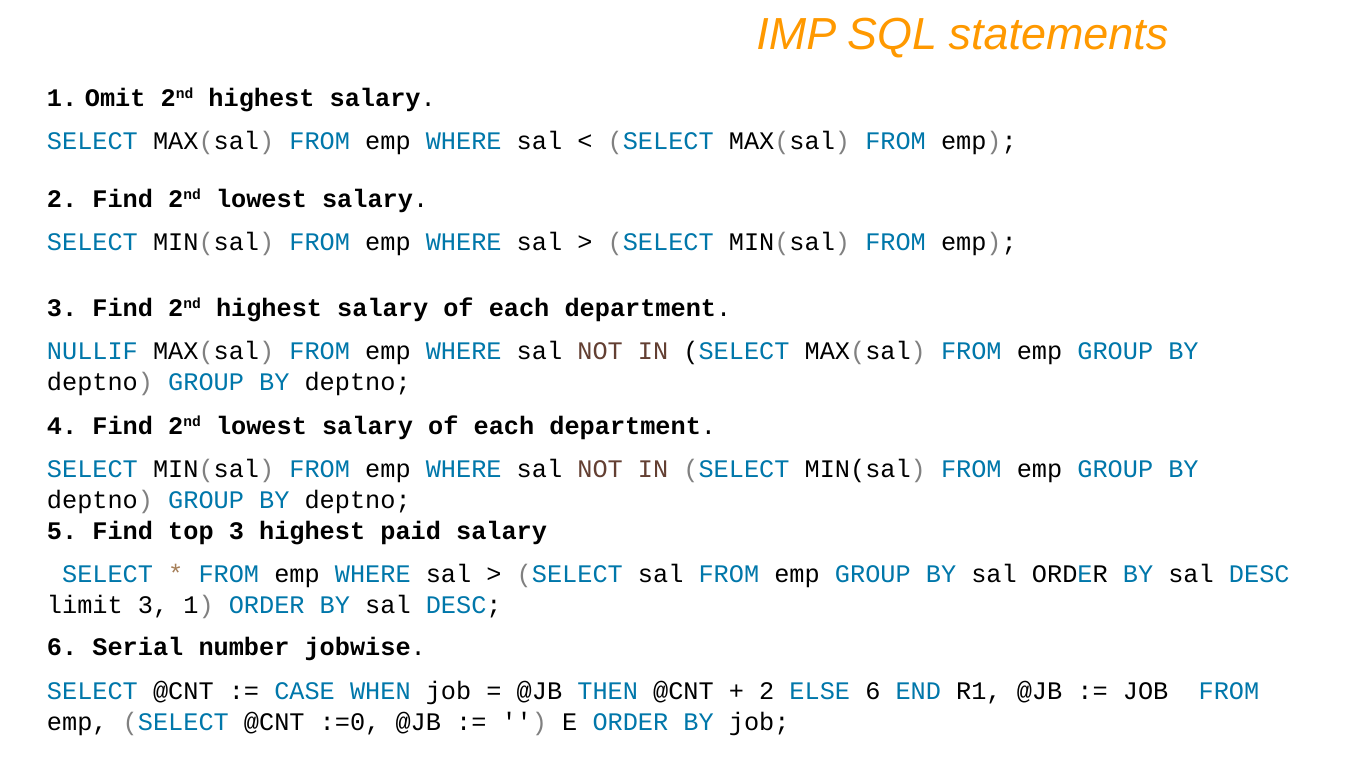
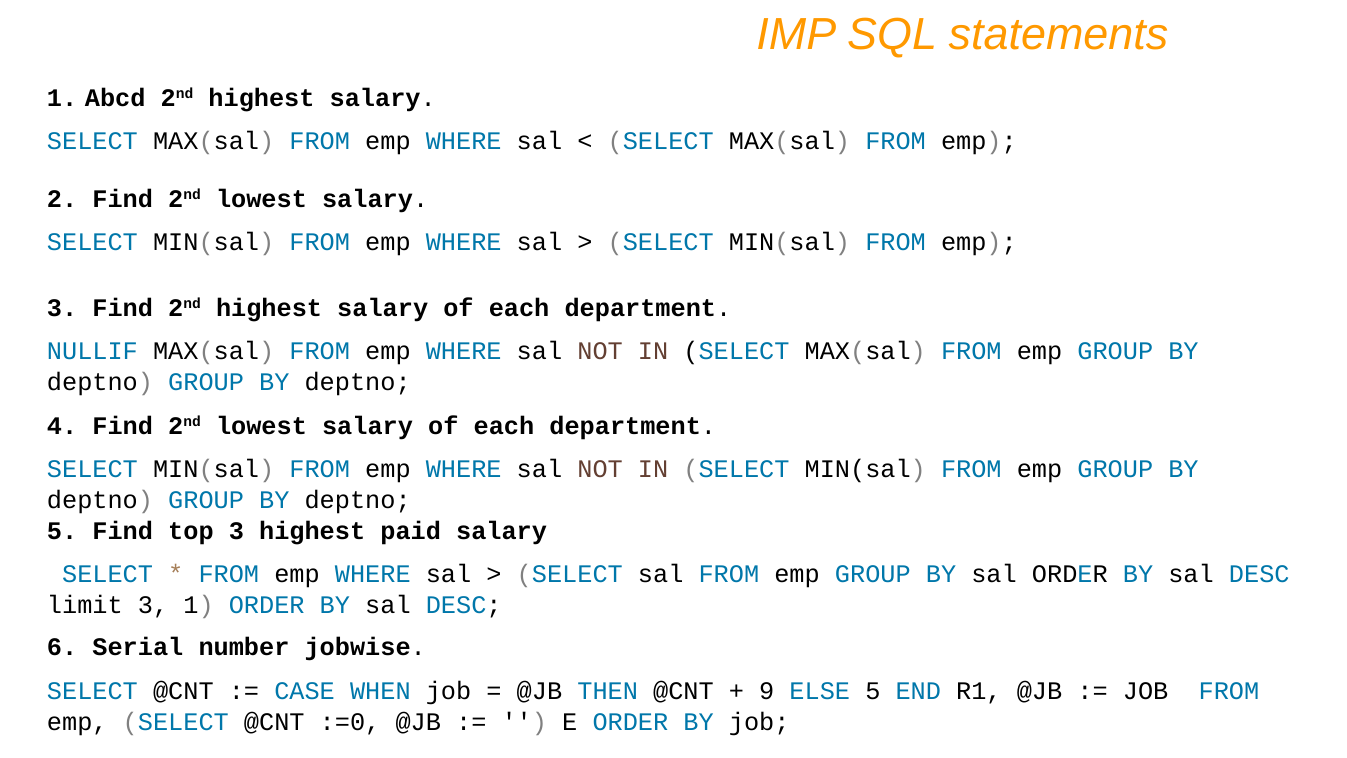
Omit: Omit -> Abcd (115, 98)
2: 2 -> 9 (767, 691)
ELSE 6: 6 -> 5 (873, 691)
